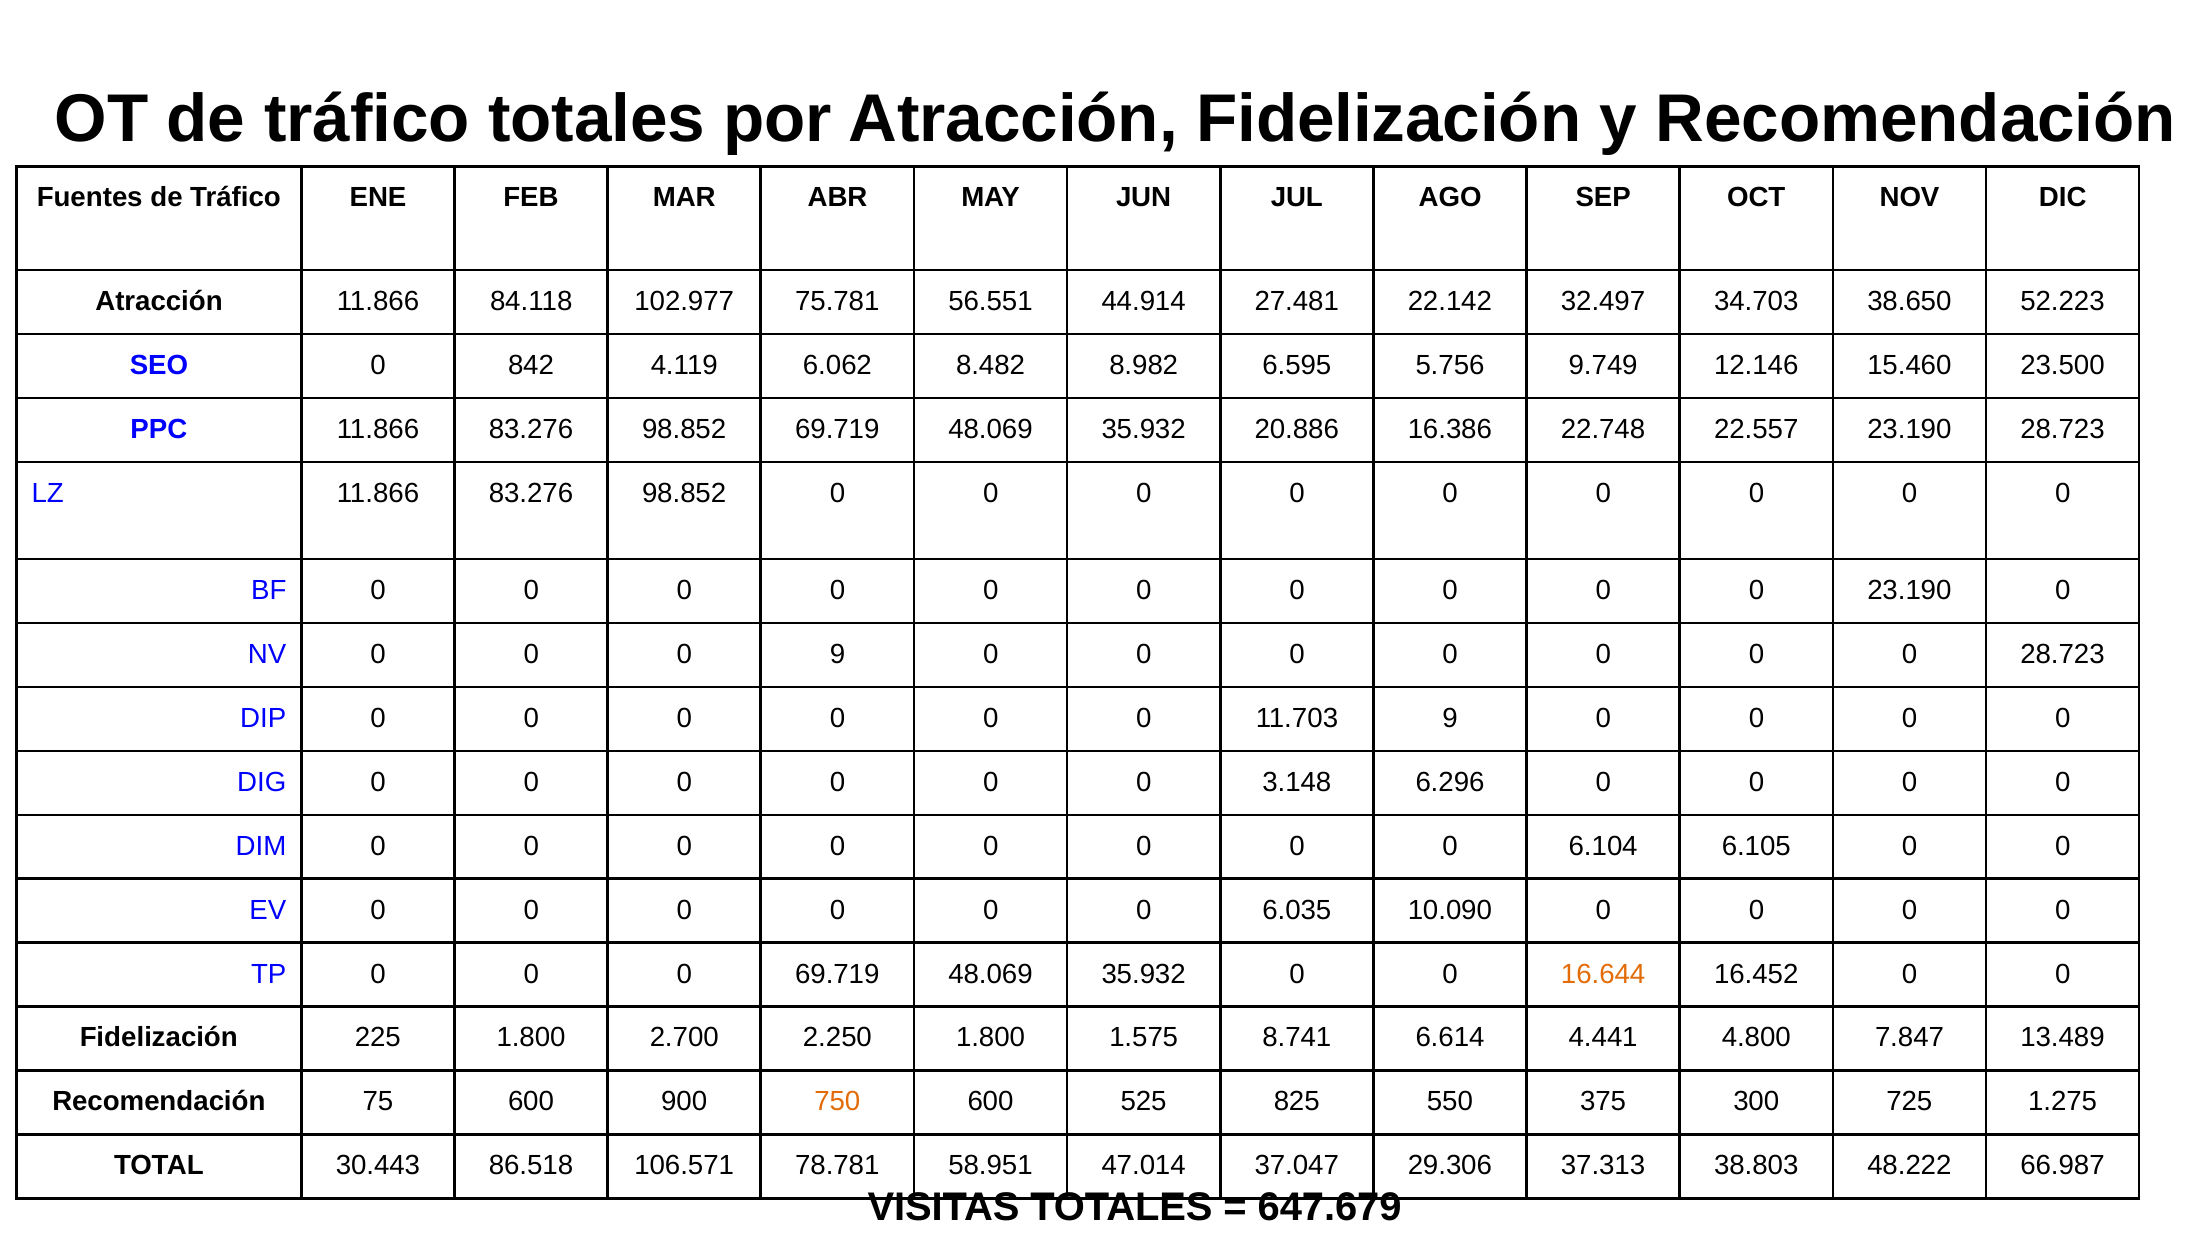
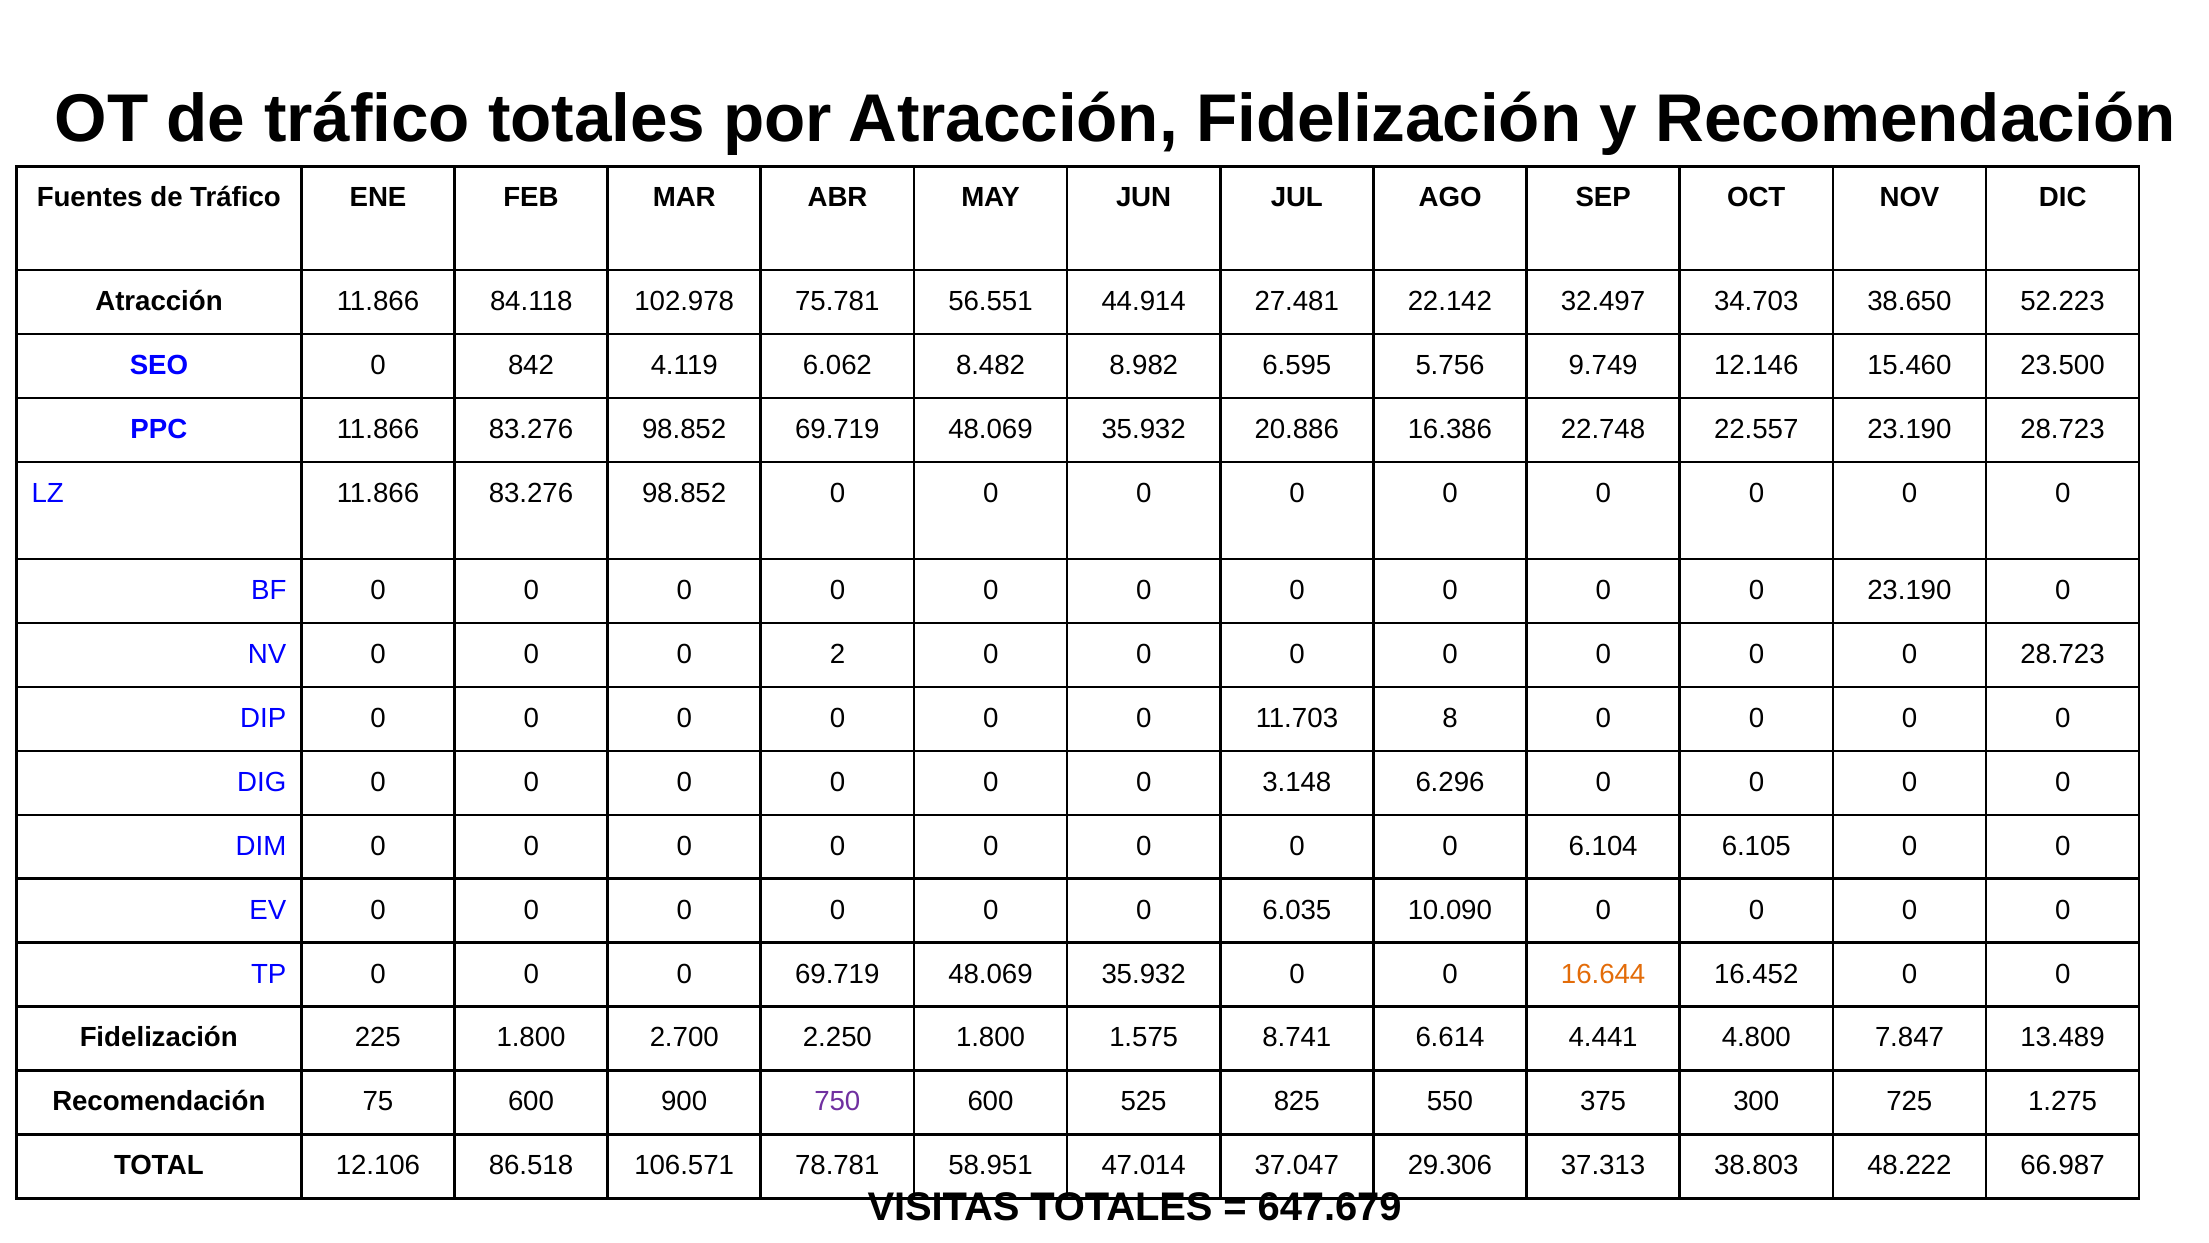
102.977: 102.977 -> 102.978 (684, 301)
0 9: 9 -> 2 (838, 654)
11.703 9: 9 -> 8 (1450, 718)
750 colour: orange -> purple (837, 1101)
30.443: 30.443 -> 12.106 (378, 1165)
